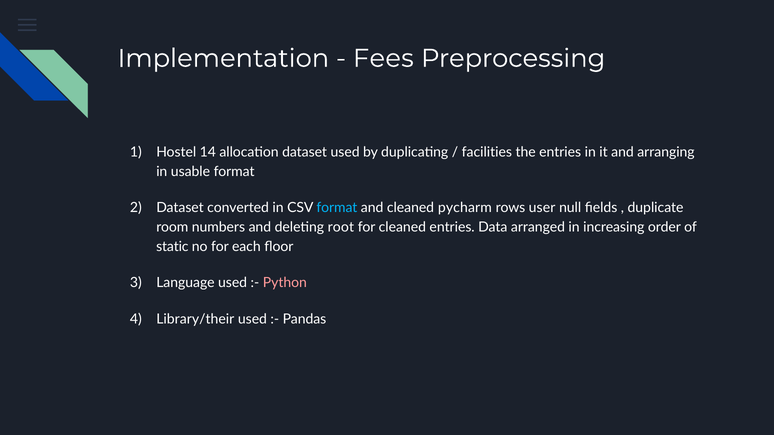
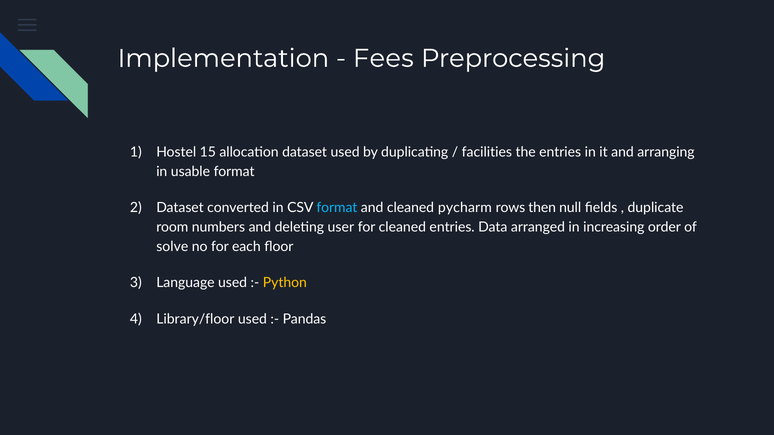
14: 14 -> 15 (208, 152)
user: user -> then (542, 208)
root: root -> user (341, 227)
static: static -> solve (172, 247)
Python colour: pink -> yellow (285, 283)
Library/their: Library/their -> Library/floor (195, 320)
